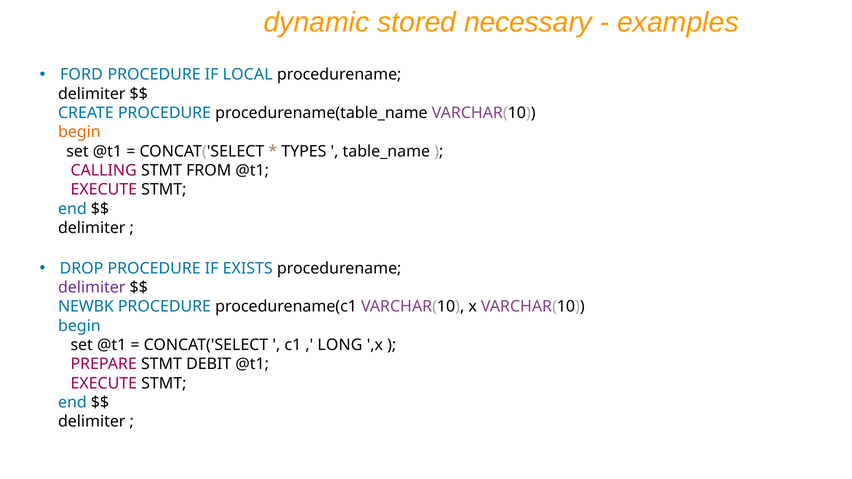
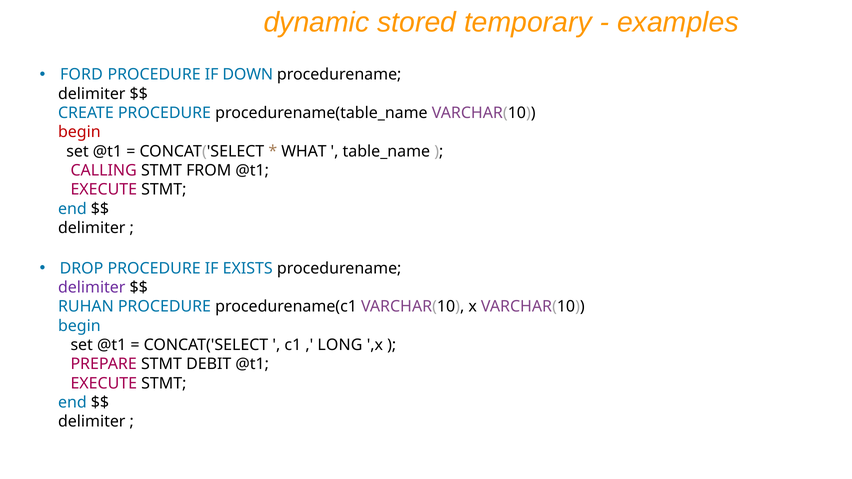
necessary: necessary -> temporary (528, 22)
LOCAL: LOCAL -> DOWN (248, 75)
begin colour: orange -> red (79, 132)
TYPES: TYPES -> WHAT (304, 151)
NEWBK: NEWBK -> RUHAN (86, 307)
